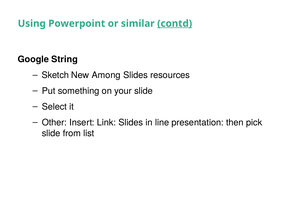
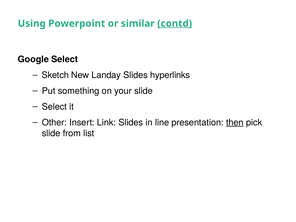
Google String: String -> Select (65, 59)
Among: Among -> Landay (106, 75)
resources: resources -> hyperlinks (170, 75)
then underline: none -> present (235, 122)
